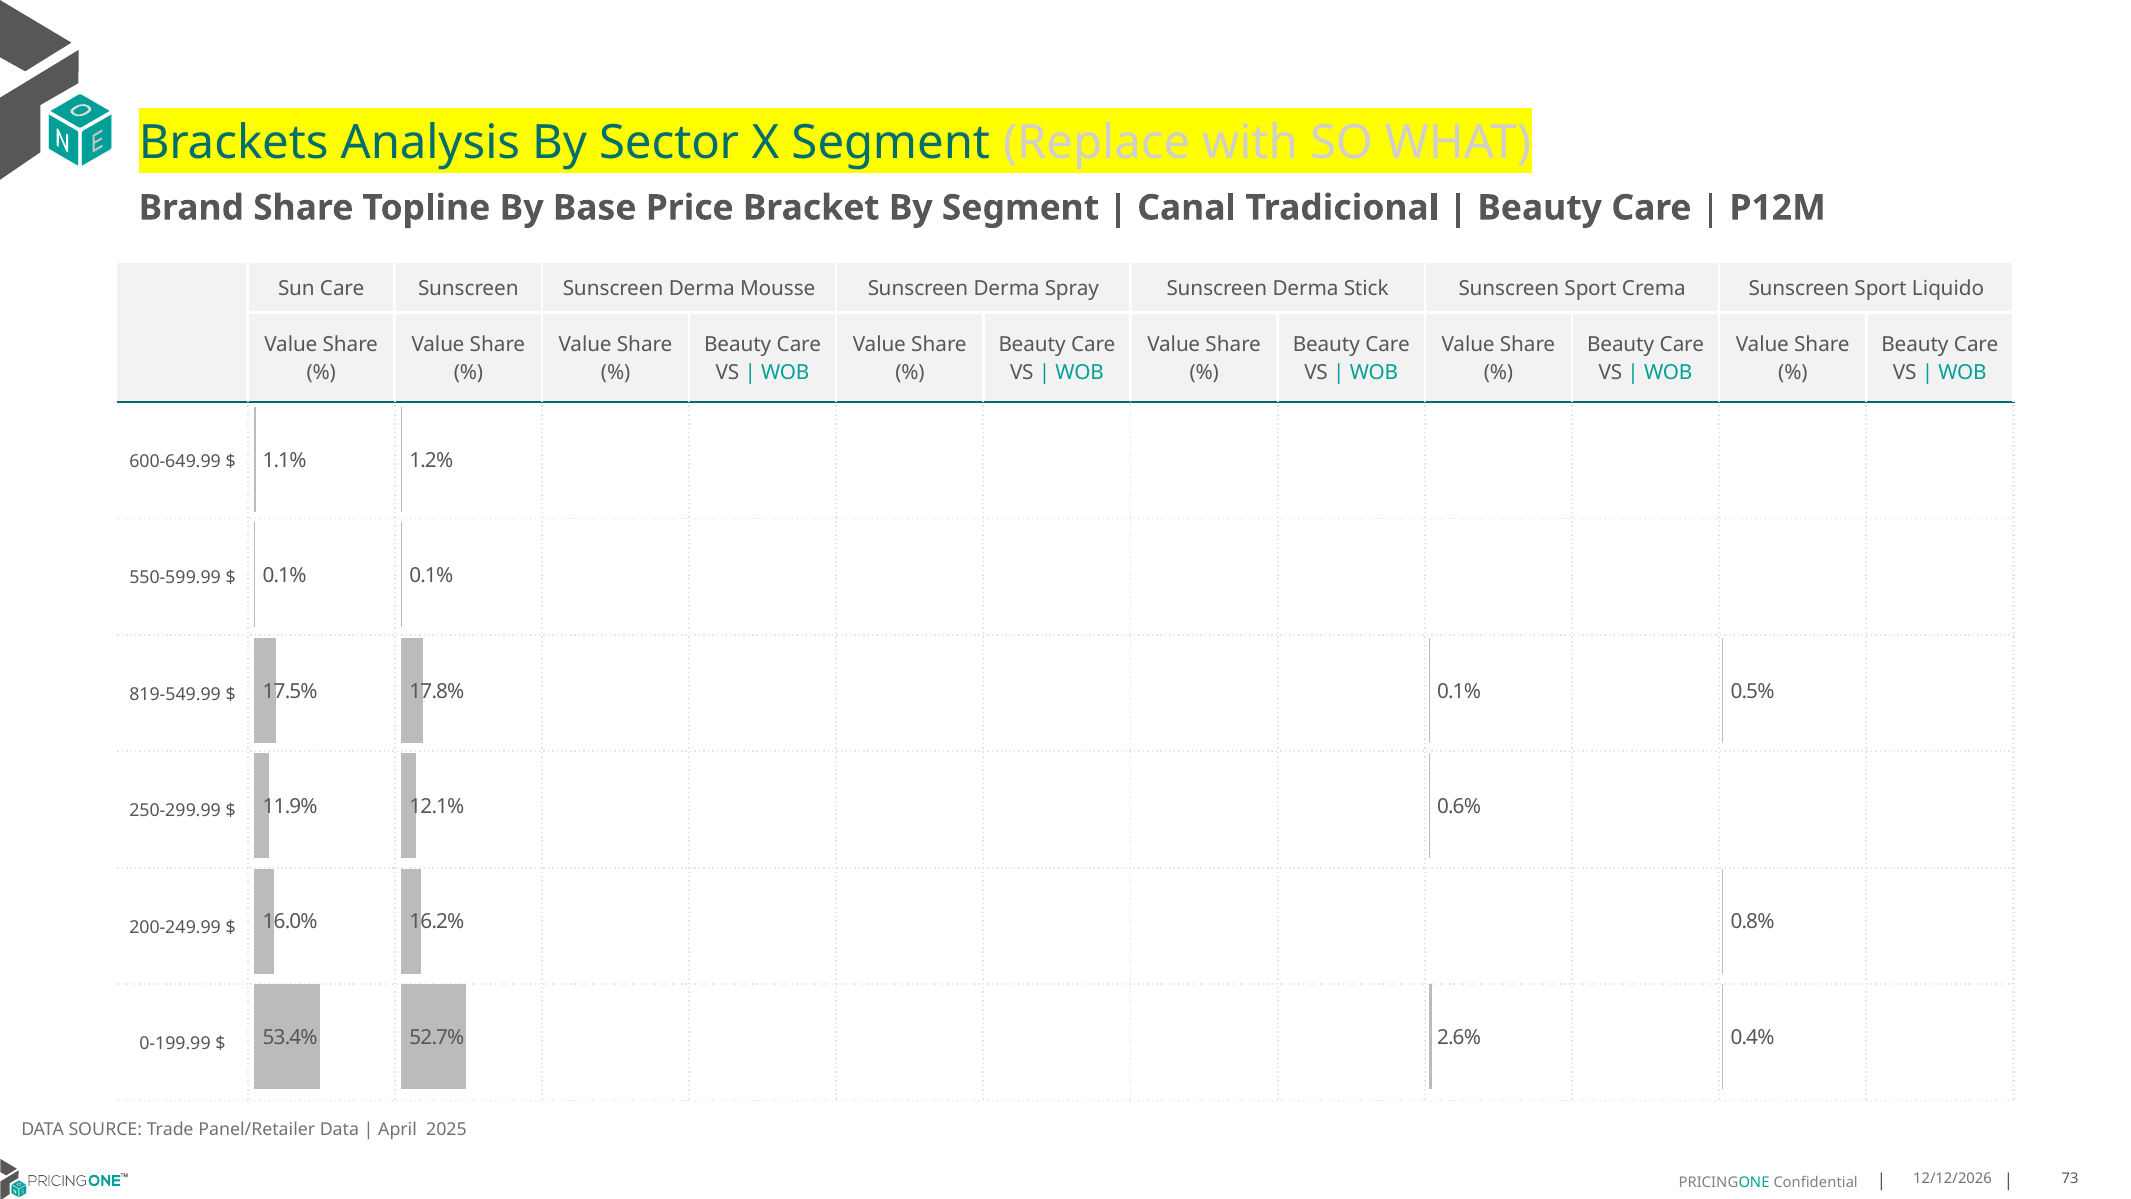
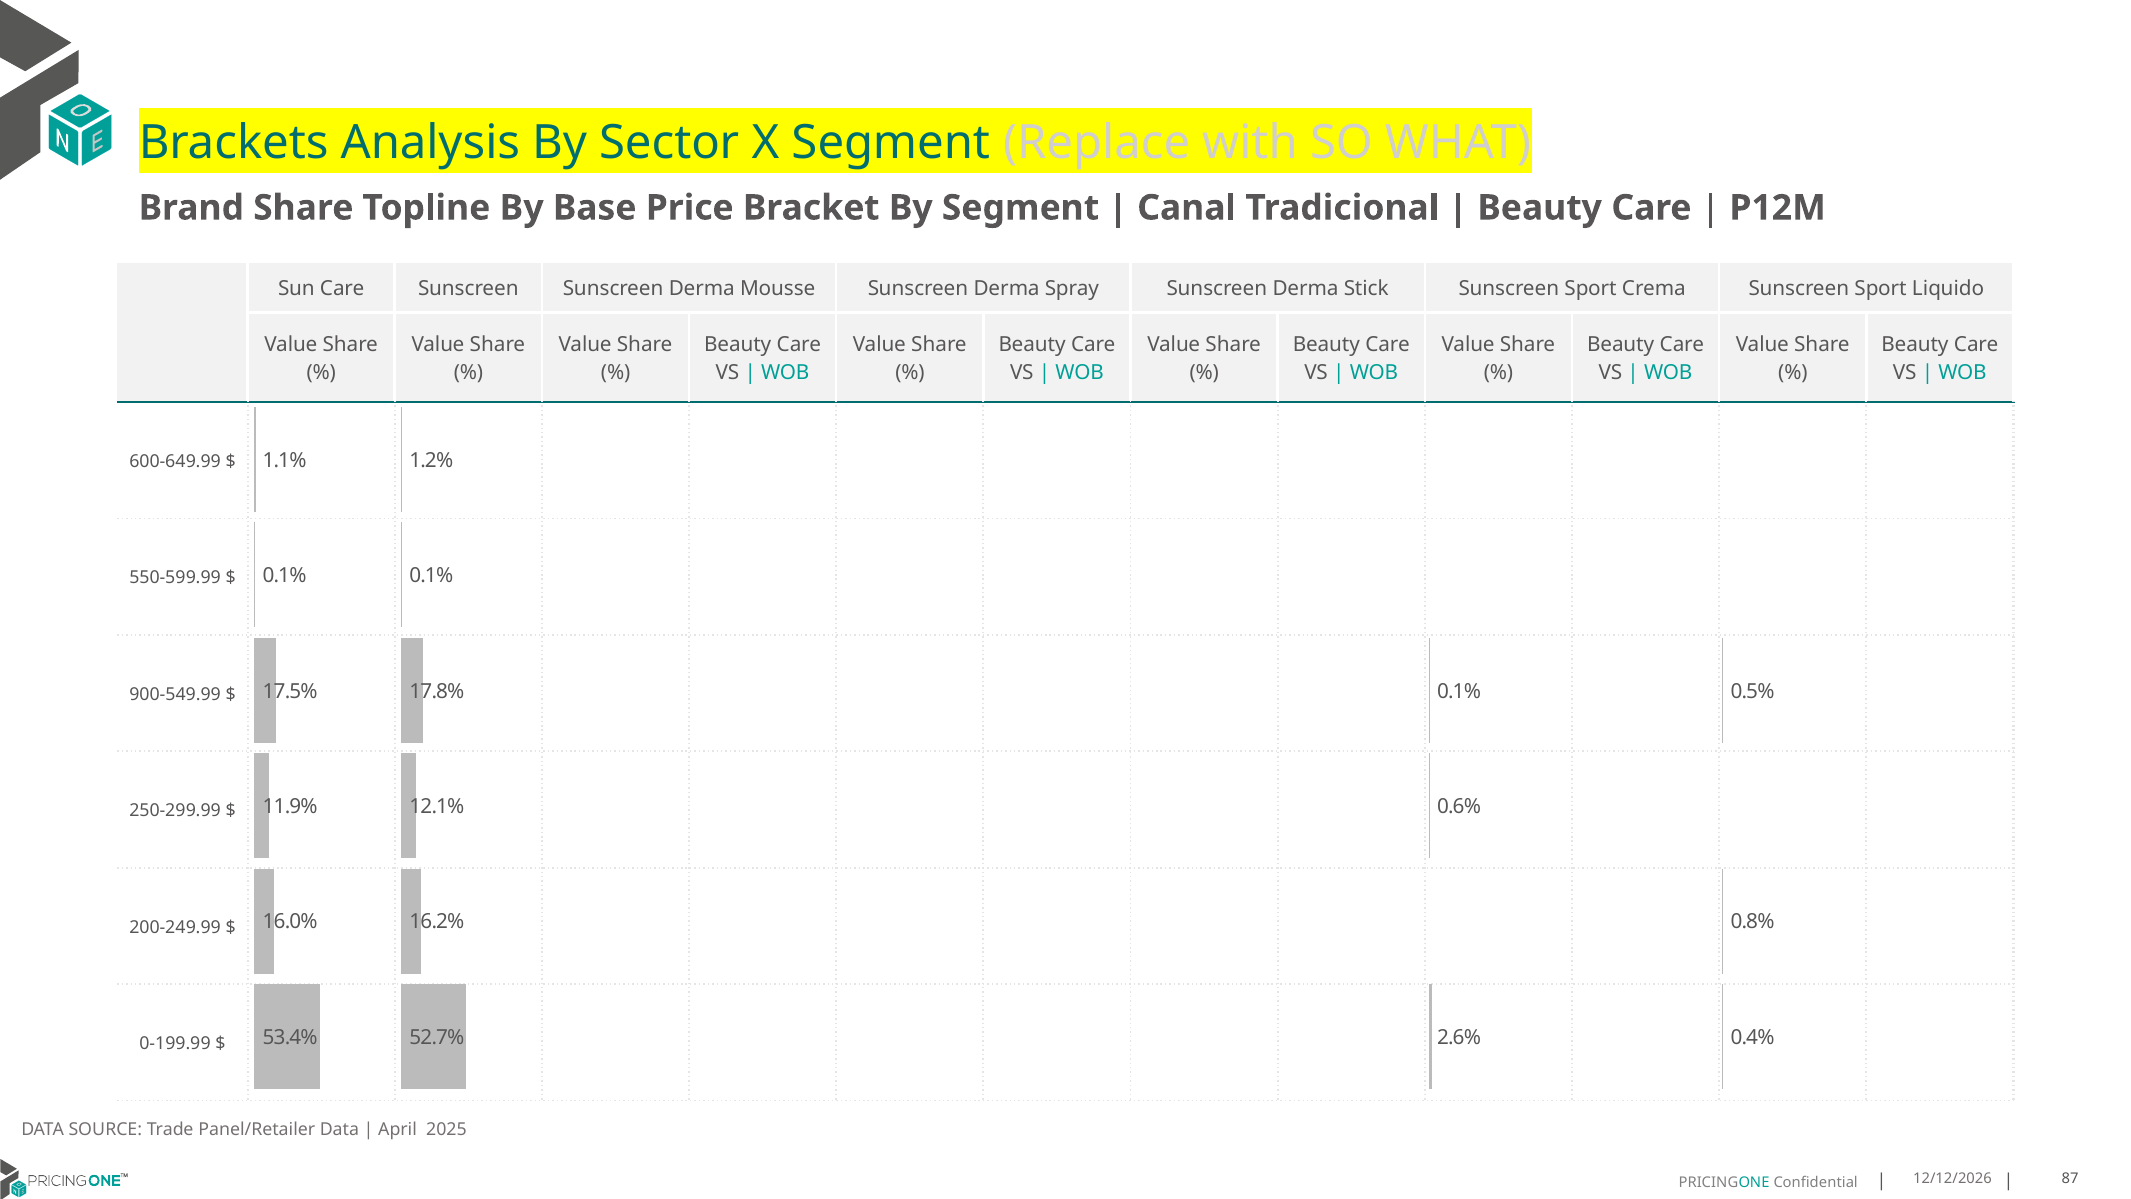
819-549.99: 819-549.99 -> 900-549.99 (175, 694)
73: 73 -> 87 (2070, 1179)
